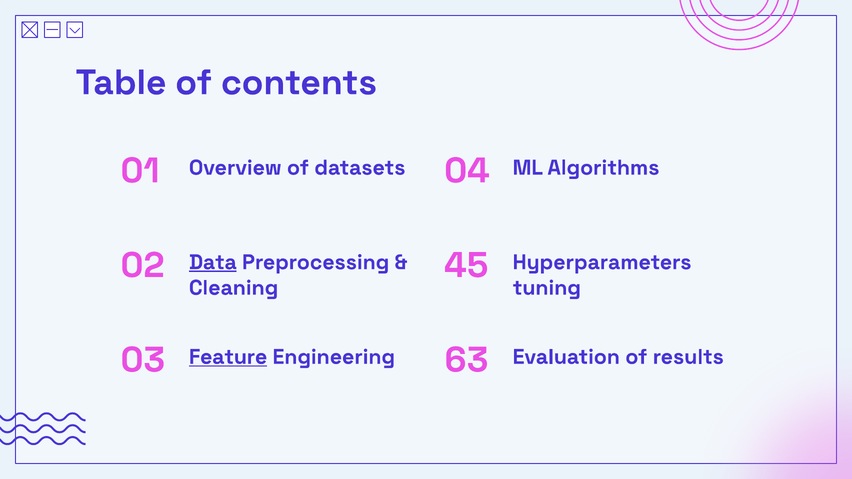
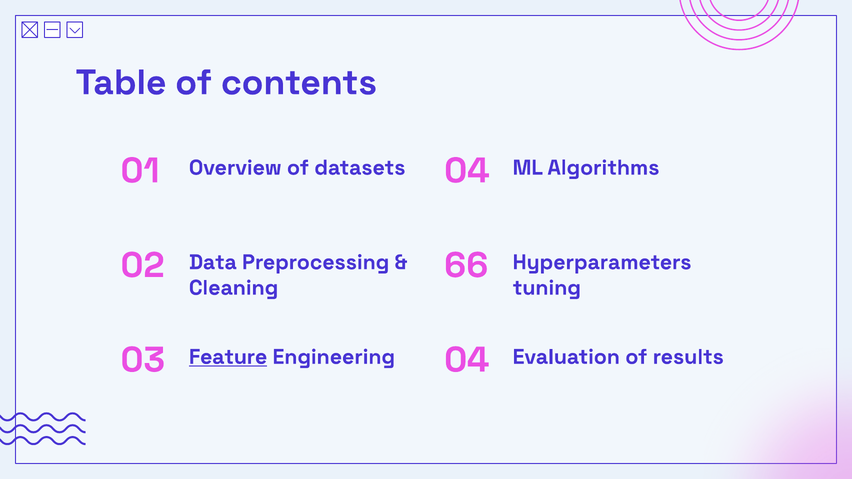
45: 45 -> 66 (466, 265)
Data underline: present -> none (213, 262)
03 63: 63 -> 04 (467, 360)
